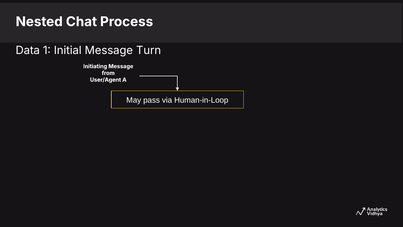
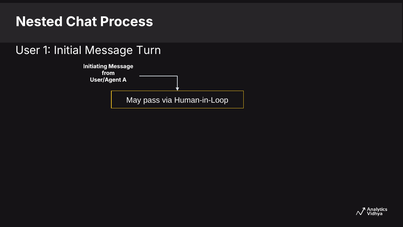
Data: Data -> User (28, 50)
